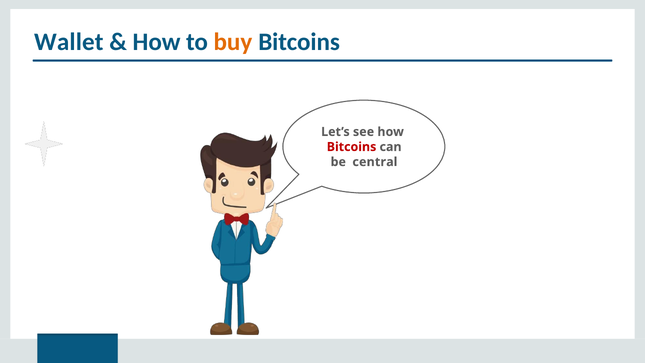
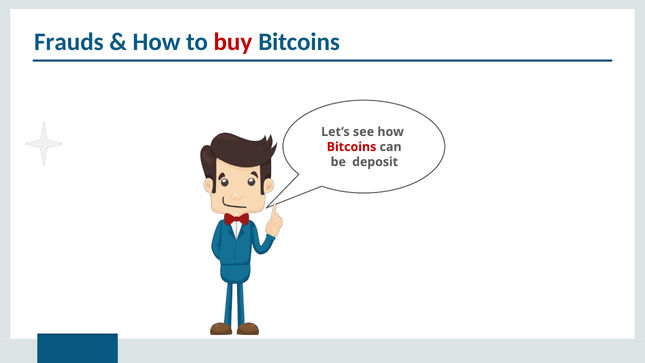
Wallet: Wallet -> Frauds (69, 42)
buy colour: orange -> red (233, 42)
central: central -> deposit (375, 162)
